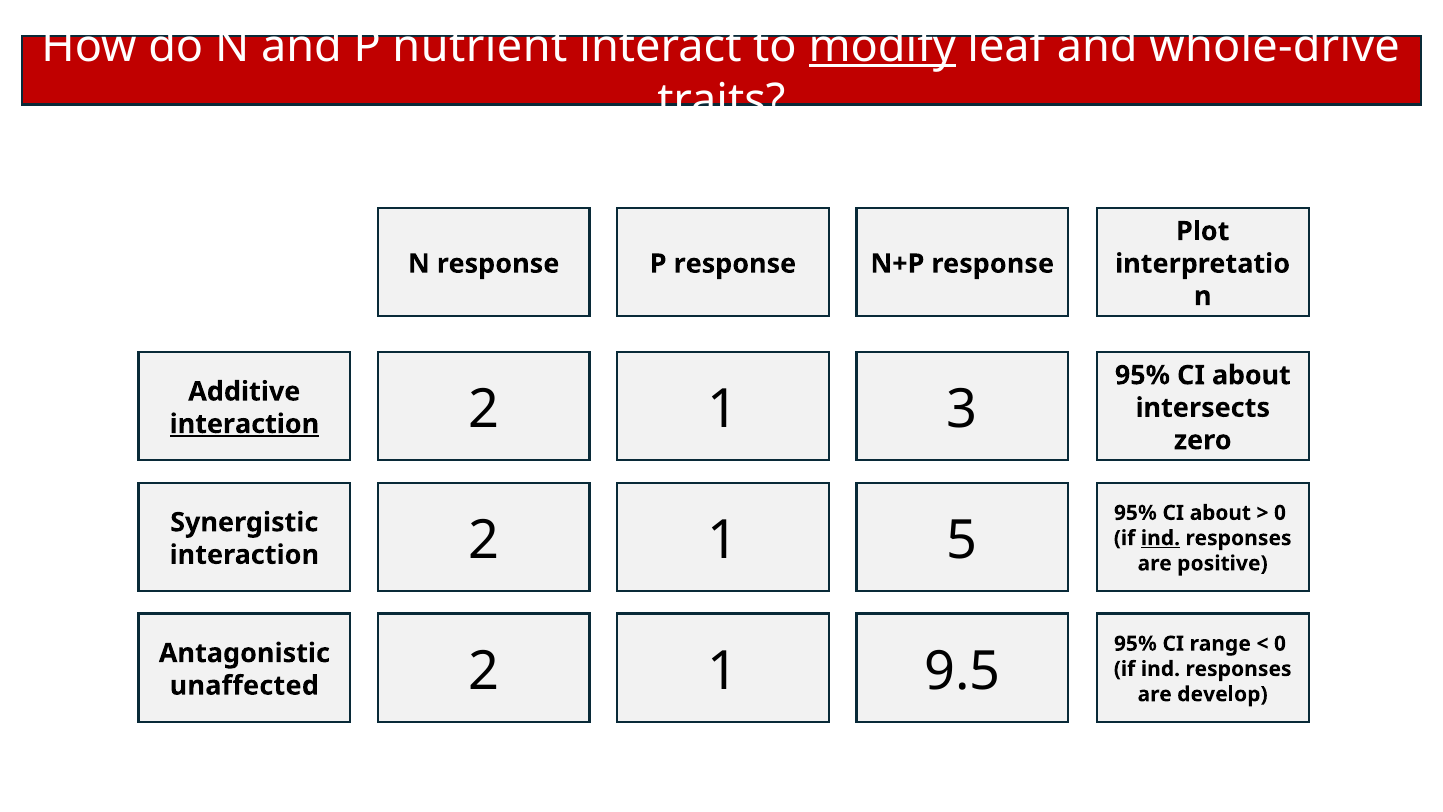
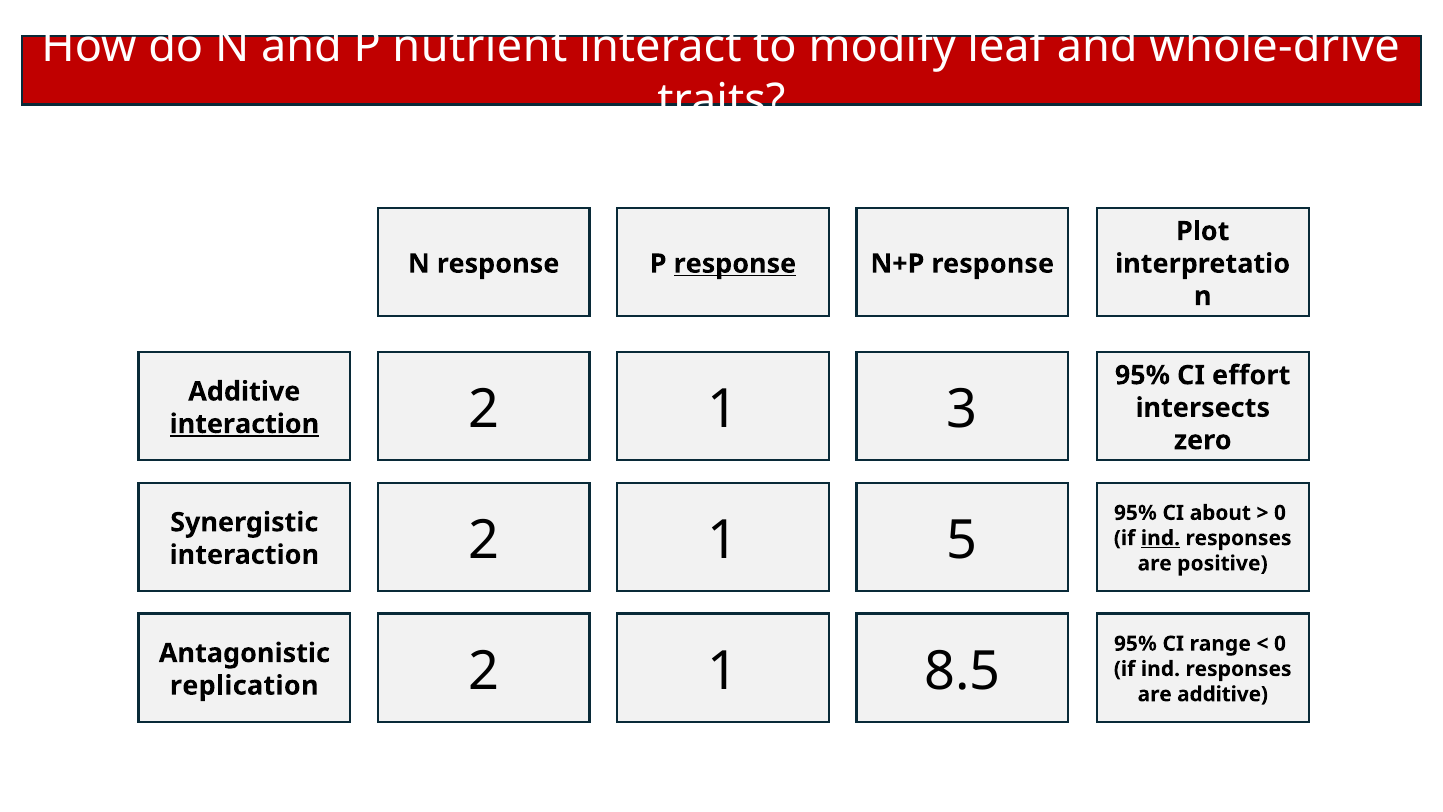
modify underline: present -> none (882, 46)
response underline: none -> present (735, 264)
about: about -> effort (1251, 375)
9.5: 9.5 -> 8.5 (962, 671)
unaffected: unaffected -> replication (244, 685)
are develop: develop -> additive (1223, 694)
